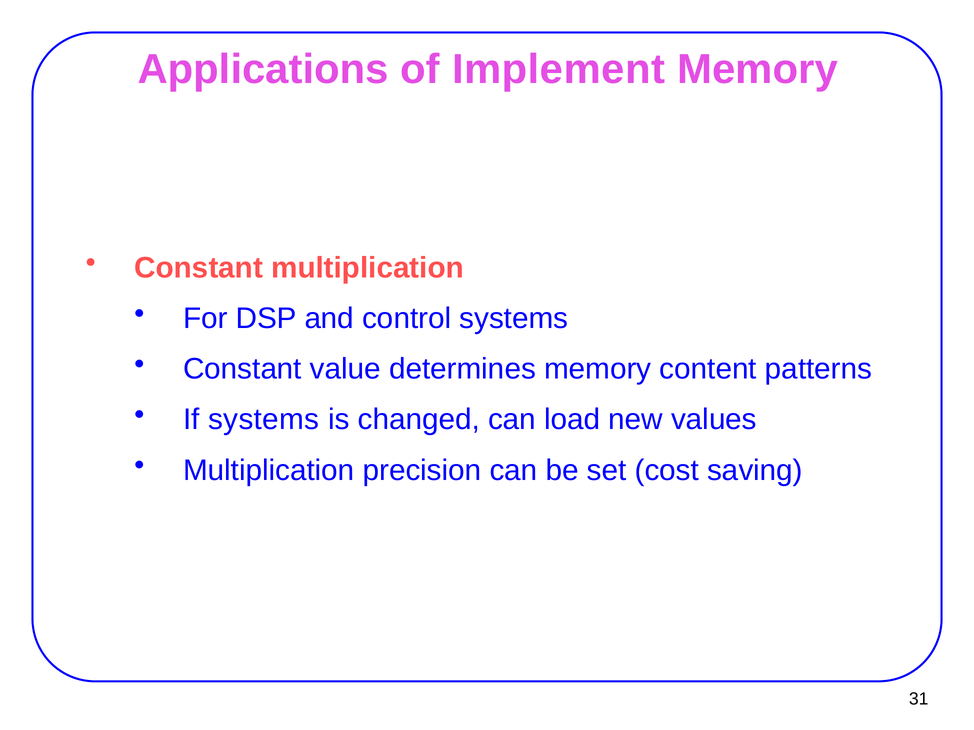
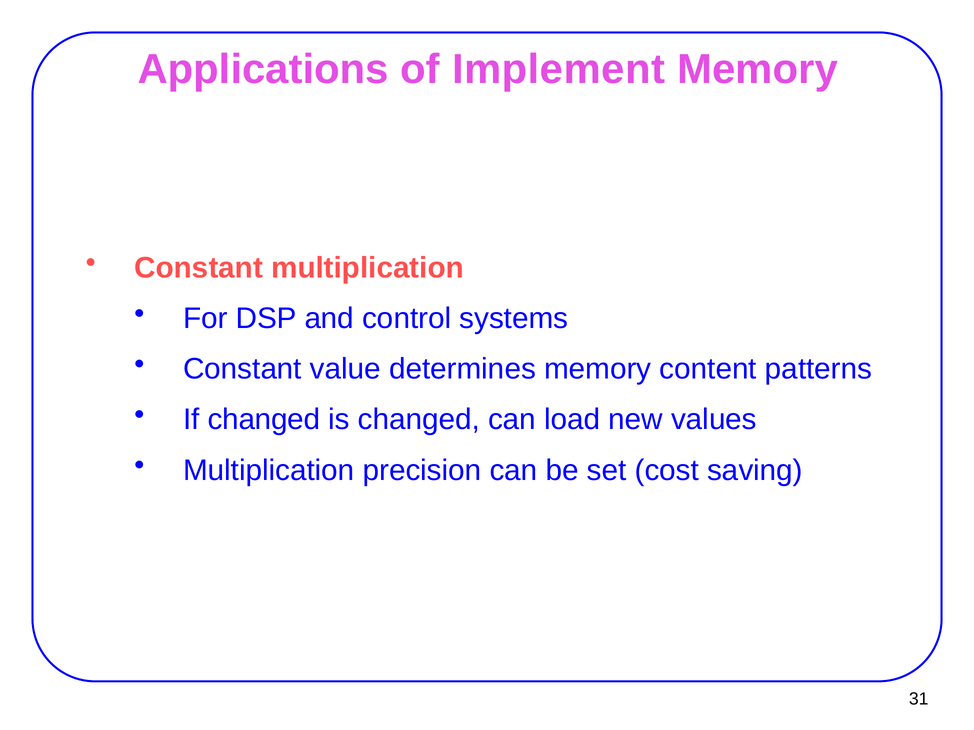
If systems: systems -> changed (264, 420)
